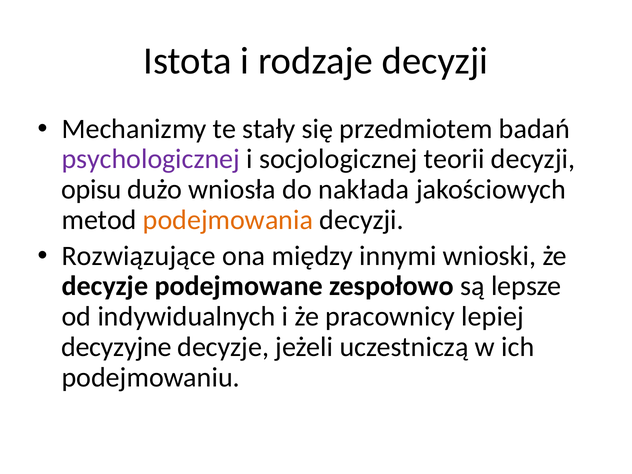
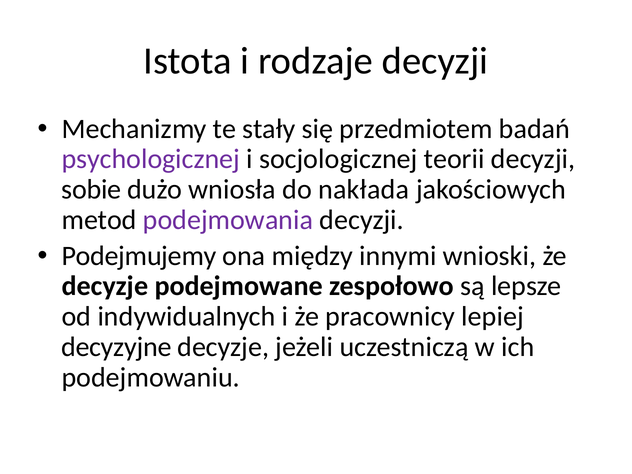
opisu: opisu -> sobie (91, 189)
podejmowania colour: orange -> purple (228, 220)
Rozwiązujące: Rozwiązujące -> Podejmujemy (139, 256)
